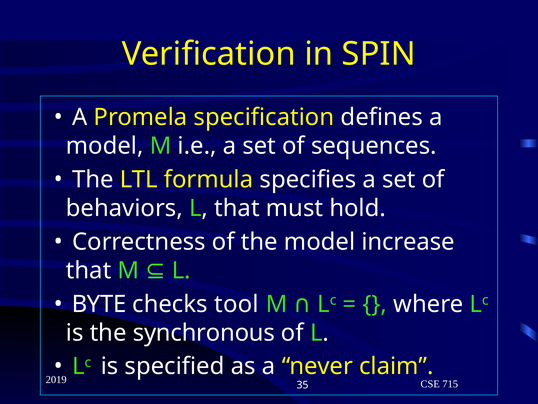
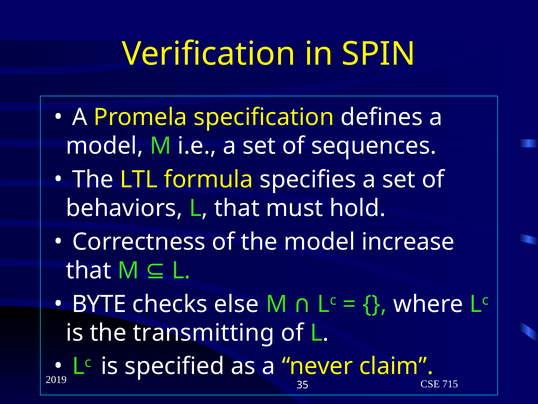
tool: tool -> else (236, 304)
synchronous: synchronous -> transmitting (204, 332)
